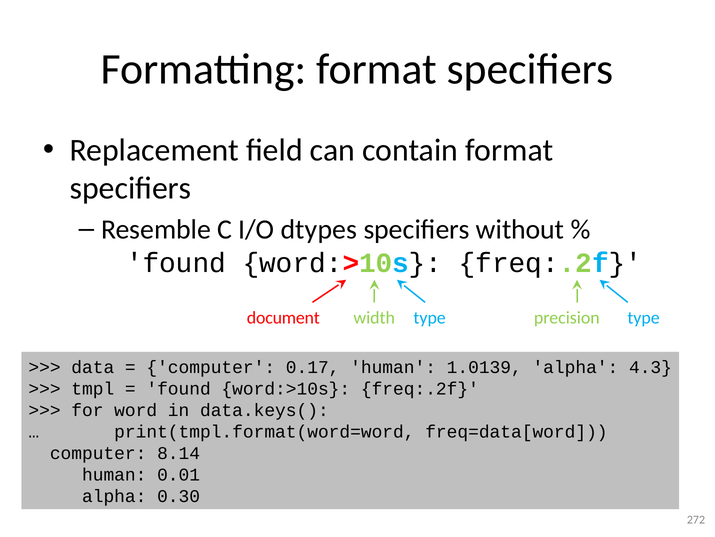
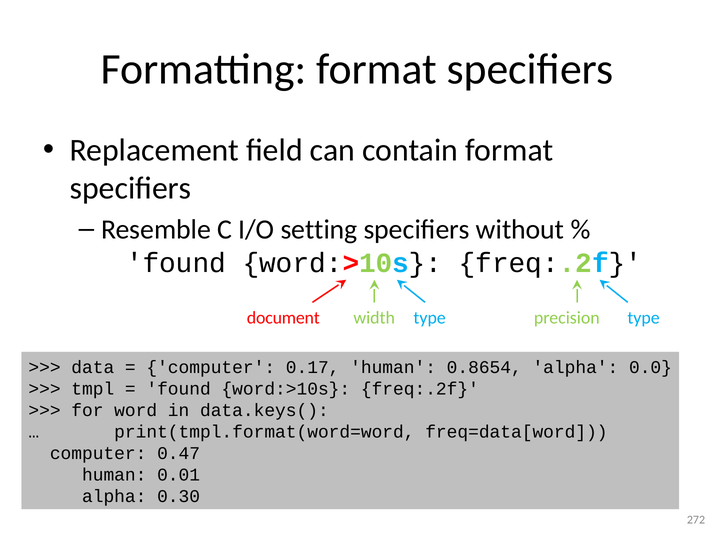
dtypes: dtypes -> setting (319, 229)
1.0139: 1.0139 -> 0.8654 (484, 367)
4.3: 4.3 -> 0.0 (650, 367)
8.14: 8.14 -> 0.47 (179, 453)
